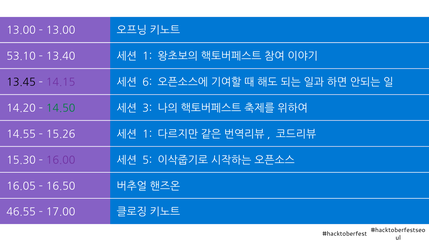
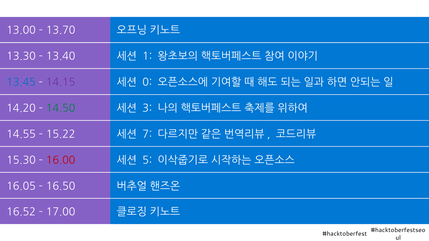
13.00: 13.00 -> 13.70 (61, 30)
53.10: 53.10 -> 13.30 (21, 56)
13.45 colour: black -> blue (21, 82)
6: 6 -> 0 (147, 82)
15.26: 15.26 -> 15.22 (61, 134)
1: 1 -> 7 (147, 134)
16.00 colour: purple -> red (61, 160)
46.55: 46.55 -> 16.52 (21, 212)
